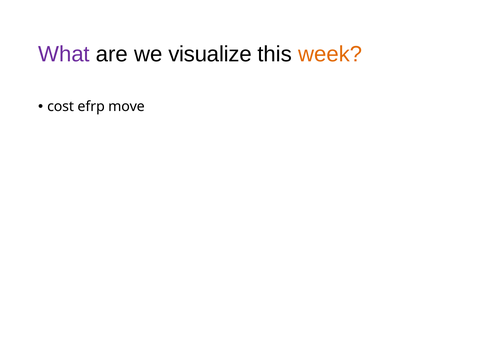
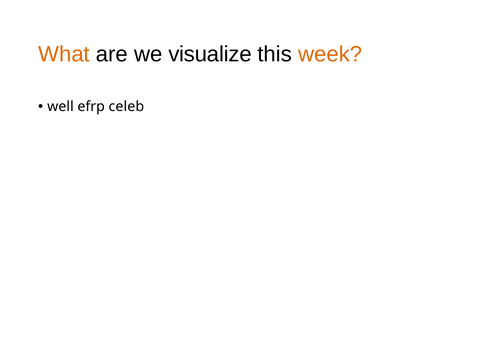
What colour: purple -> orange (64, 54)
cost: cost -> well (60, 107)
move: move -> celeb (126, 107)
